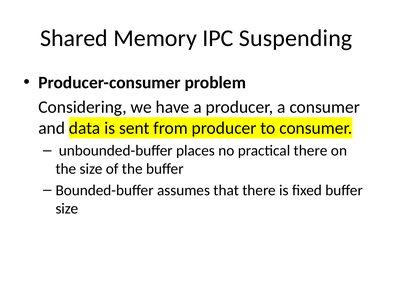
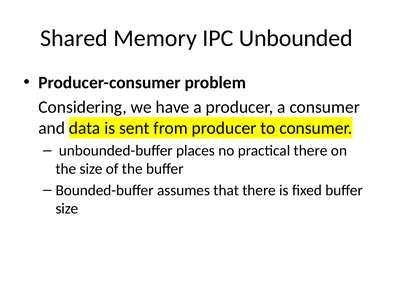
Suspending: Suspending -> Unbounded (296, 38)
